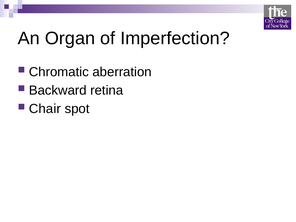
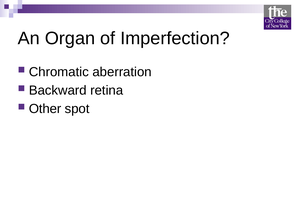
Chair: Chair -> Other (45, 109)
